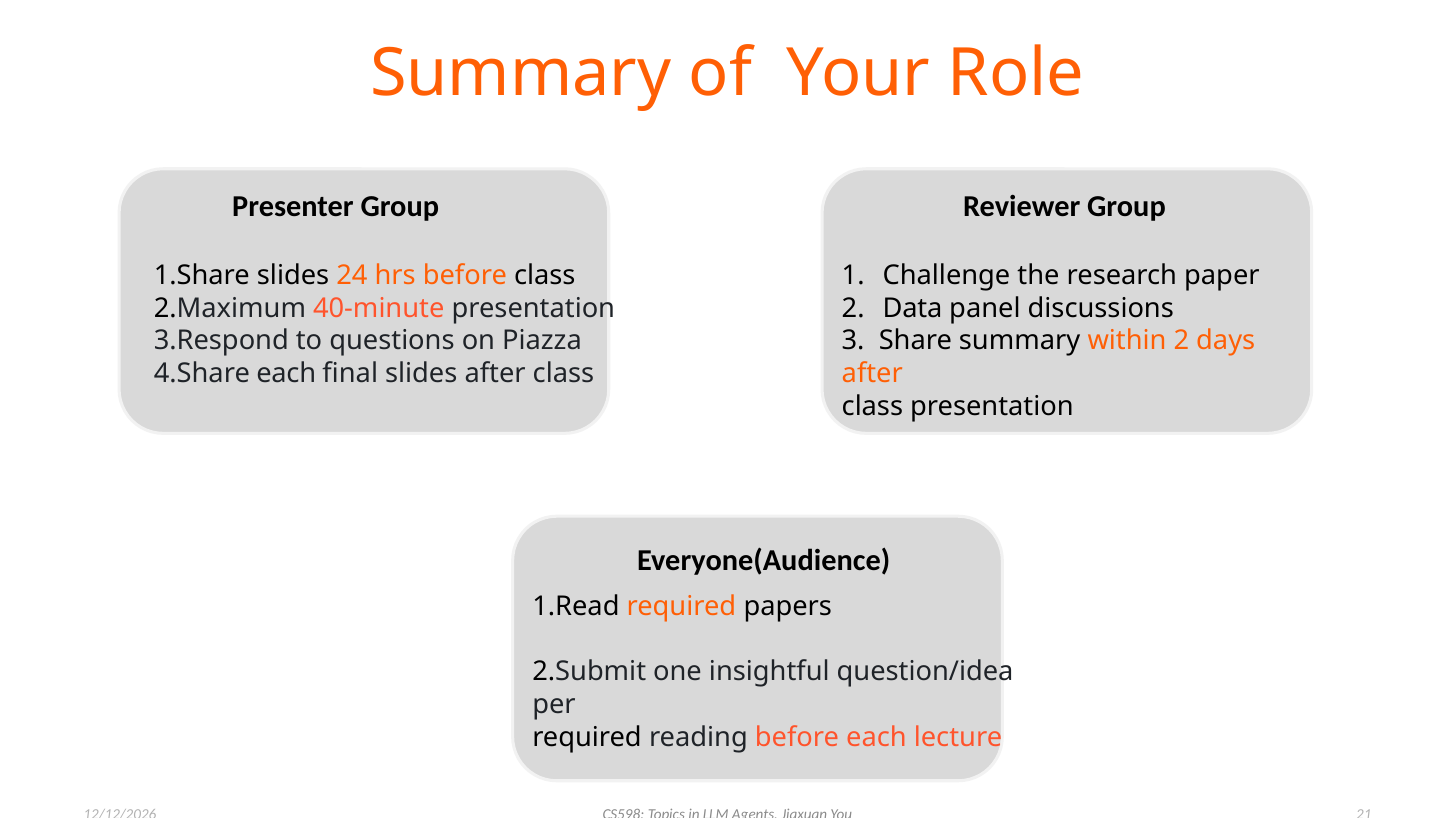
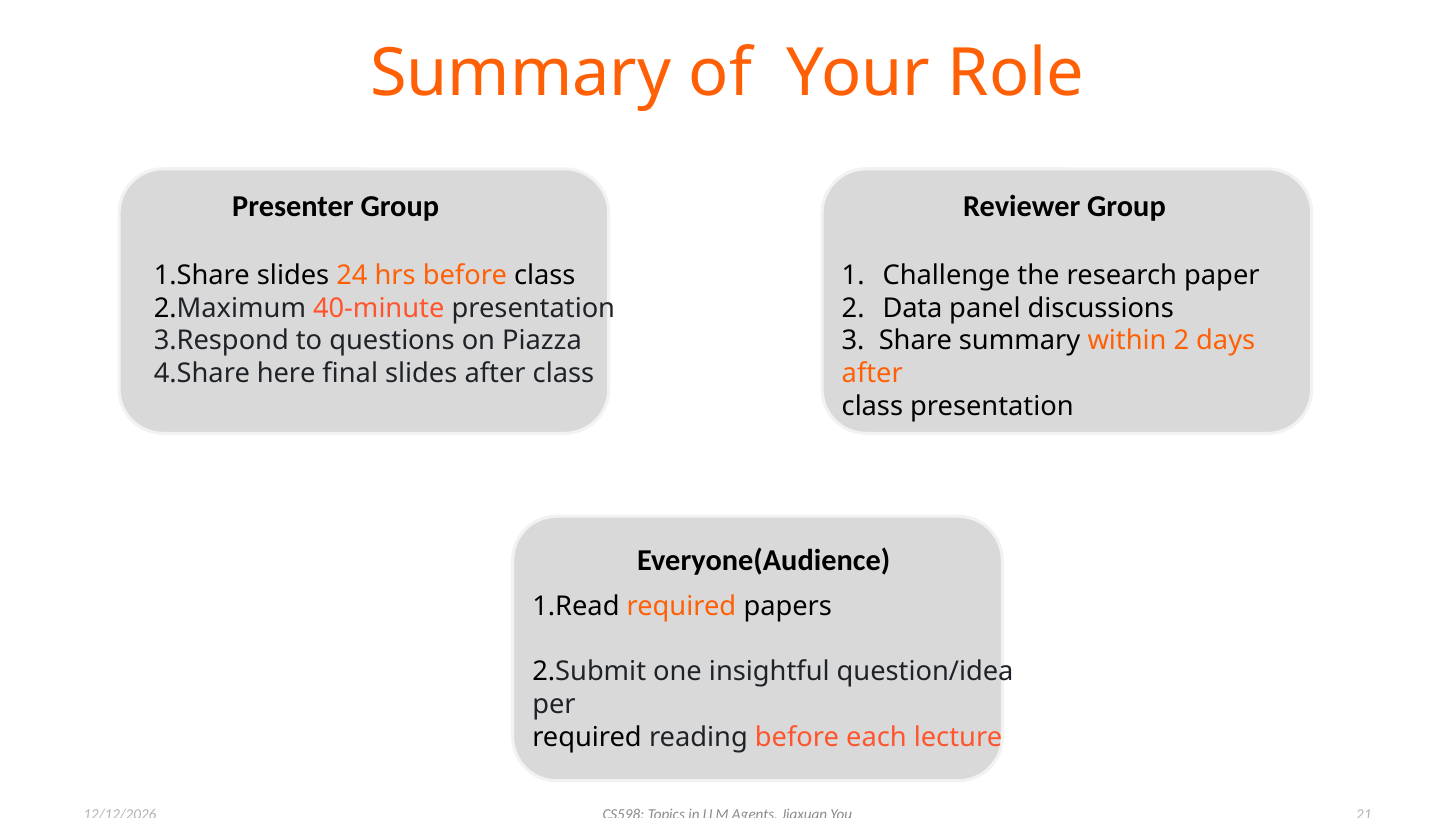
4.Share each: each -> here (286, 374)
